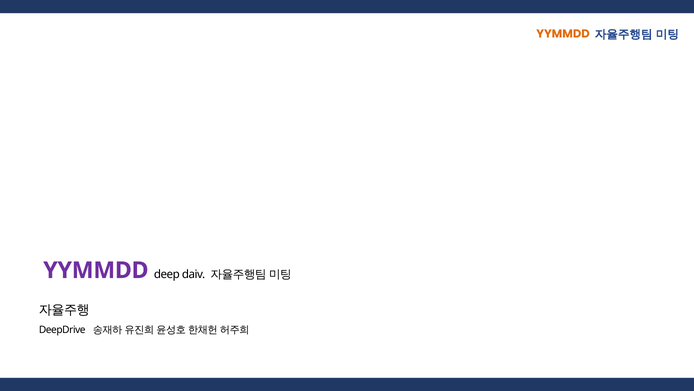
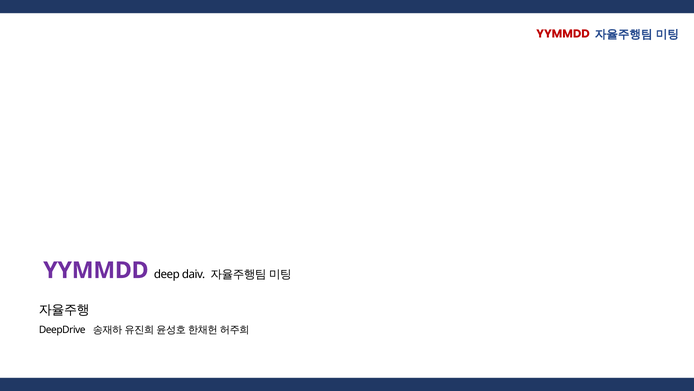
YYMMDD colour: orange -> red (563, 34)
